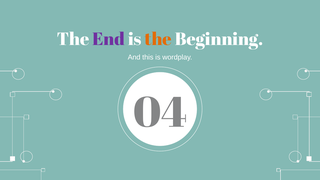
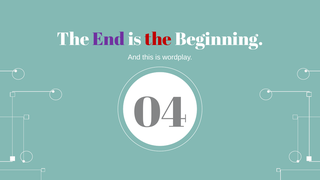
the colour: orange -> red (158, 39)
